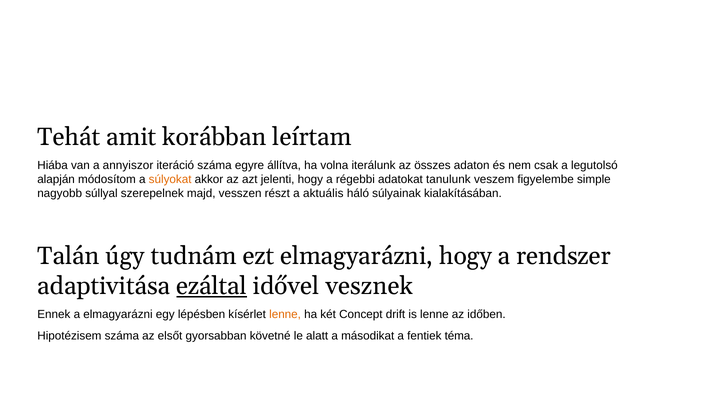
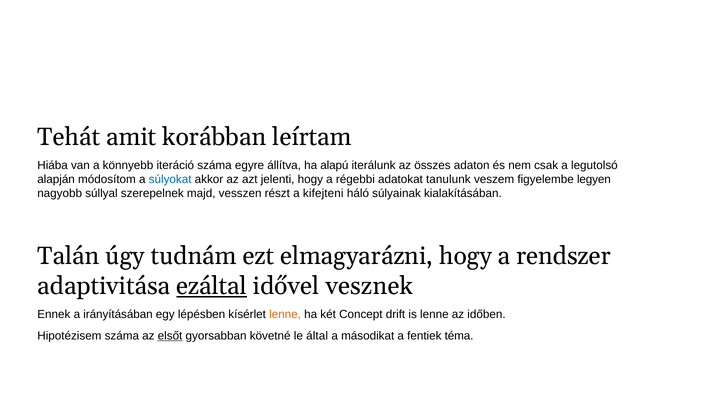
annyiszor: annyiszor -> könnyebb (128, 165)
volna: volna -> alapú (334, 165)
súlyokat colour: orange -> blue (170, 179)
simple: simple -> legyen (594, 179)
aktuális: aktuális -> kifejteni (323, 193)
a elmagyarázni: elmagyarázni -> irányításában (118, 314)
elsőt underline: none -> present (170, 336)
alatt: alatt -> által (317, 336)
